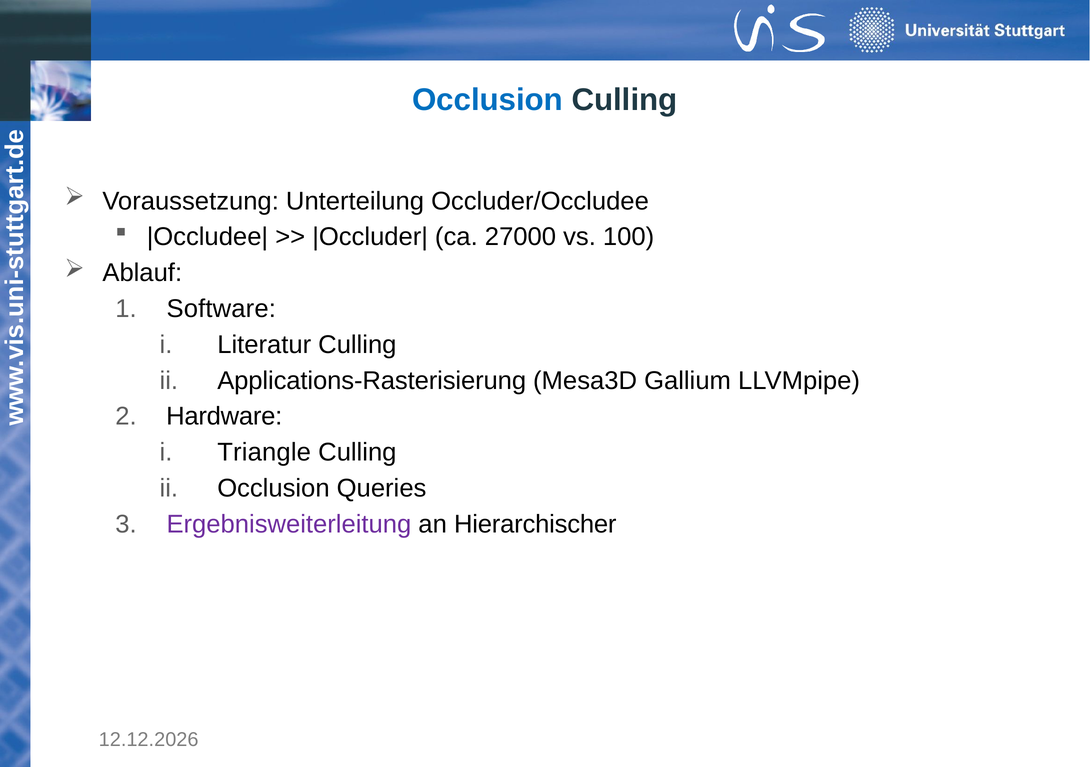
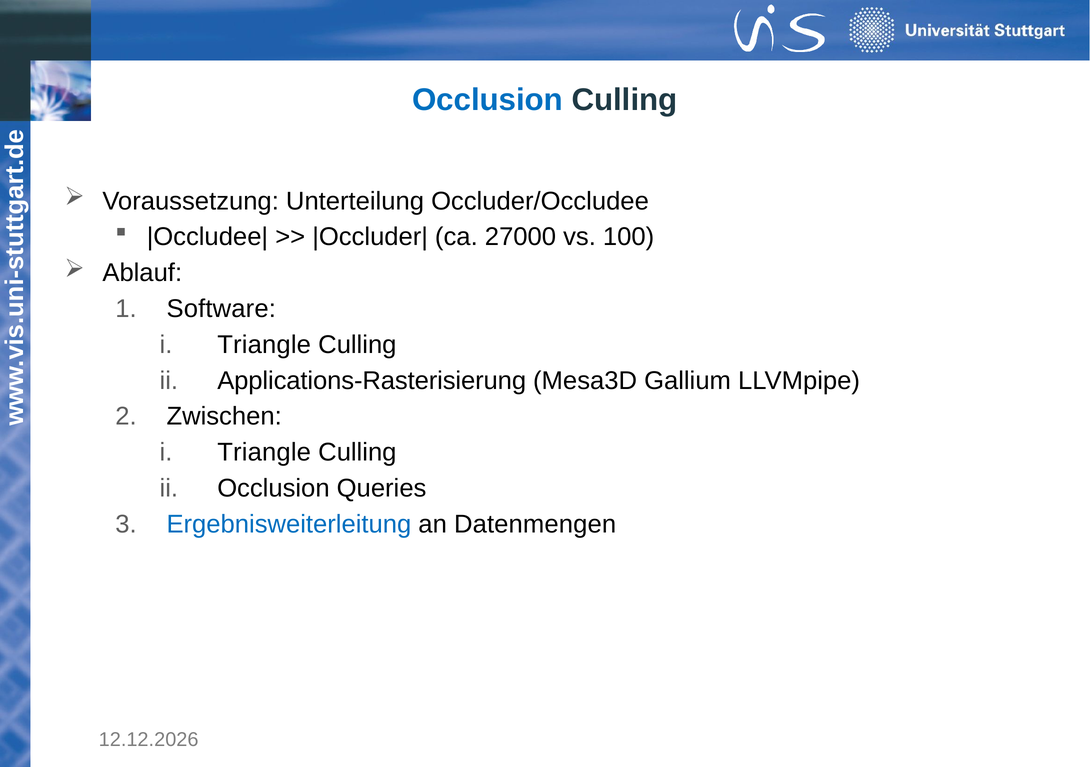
Literatur: Literatur -> Triangle (264, 345)
Hardware: Hardware -> Zwischen (224, 416)
Ergebnisweiterleitung colour: purple -> blue (289, 524)
Hierarchischer: Hierarchischer -> Datenmengen (535, 524)
